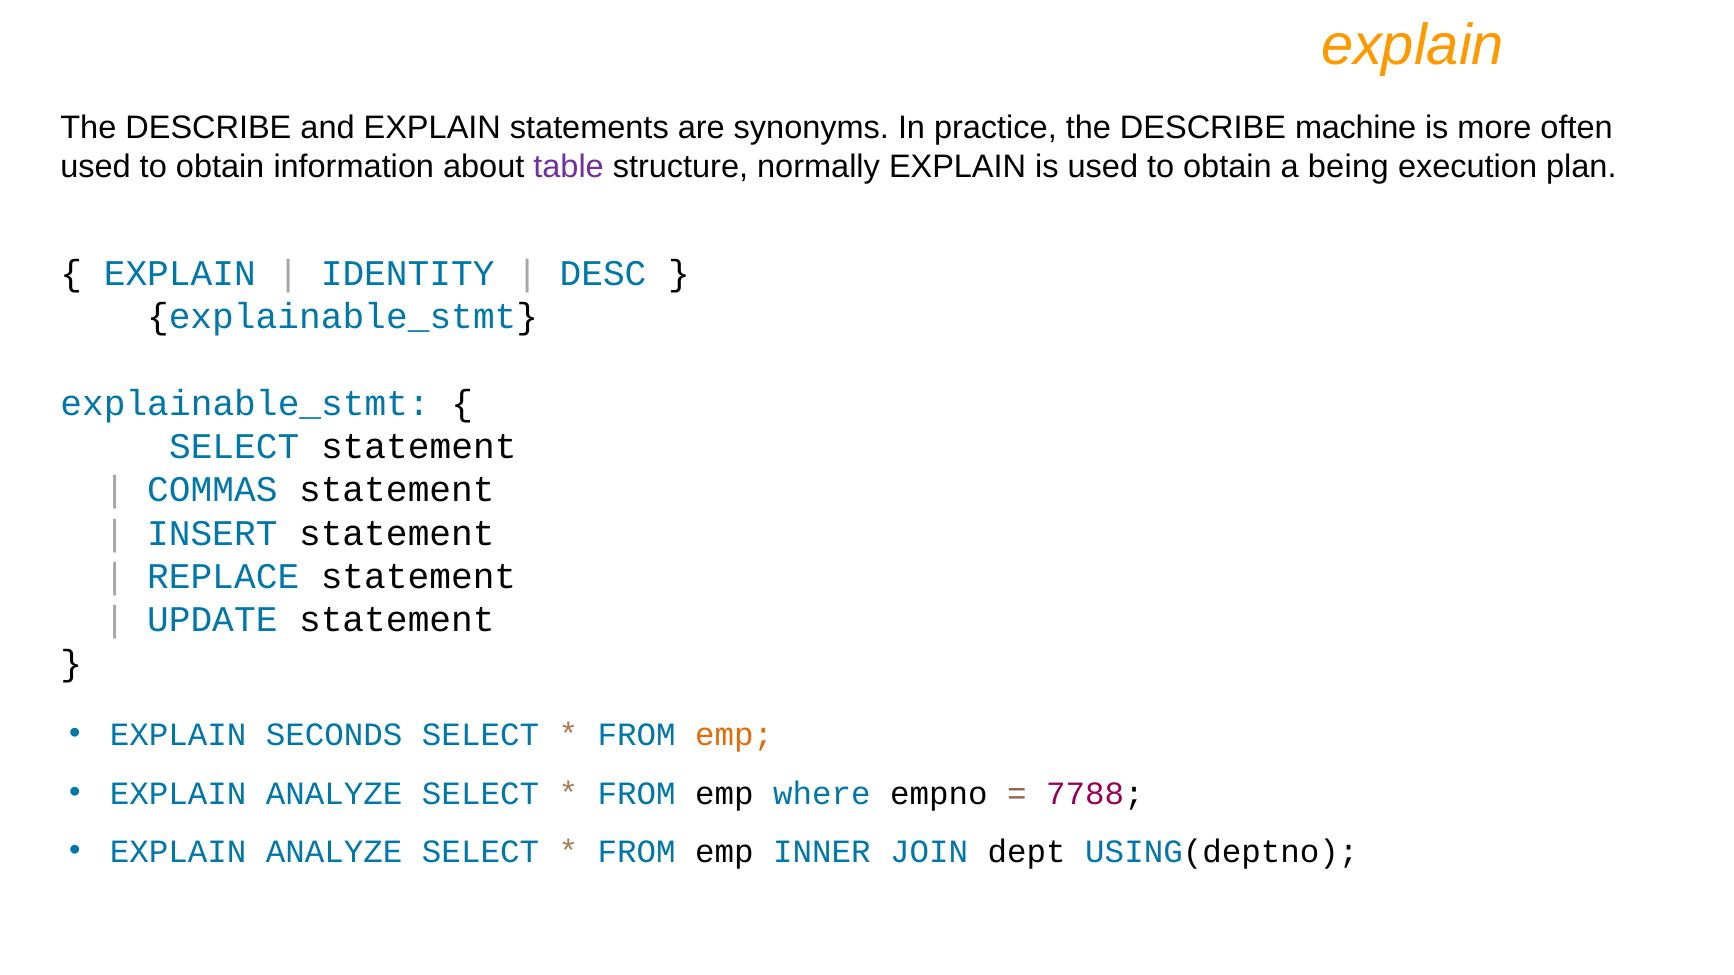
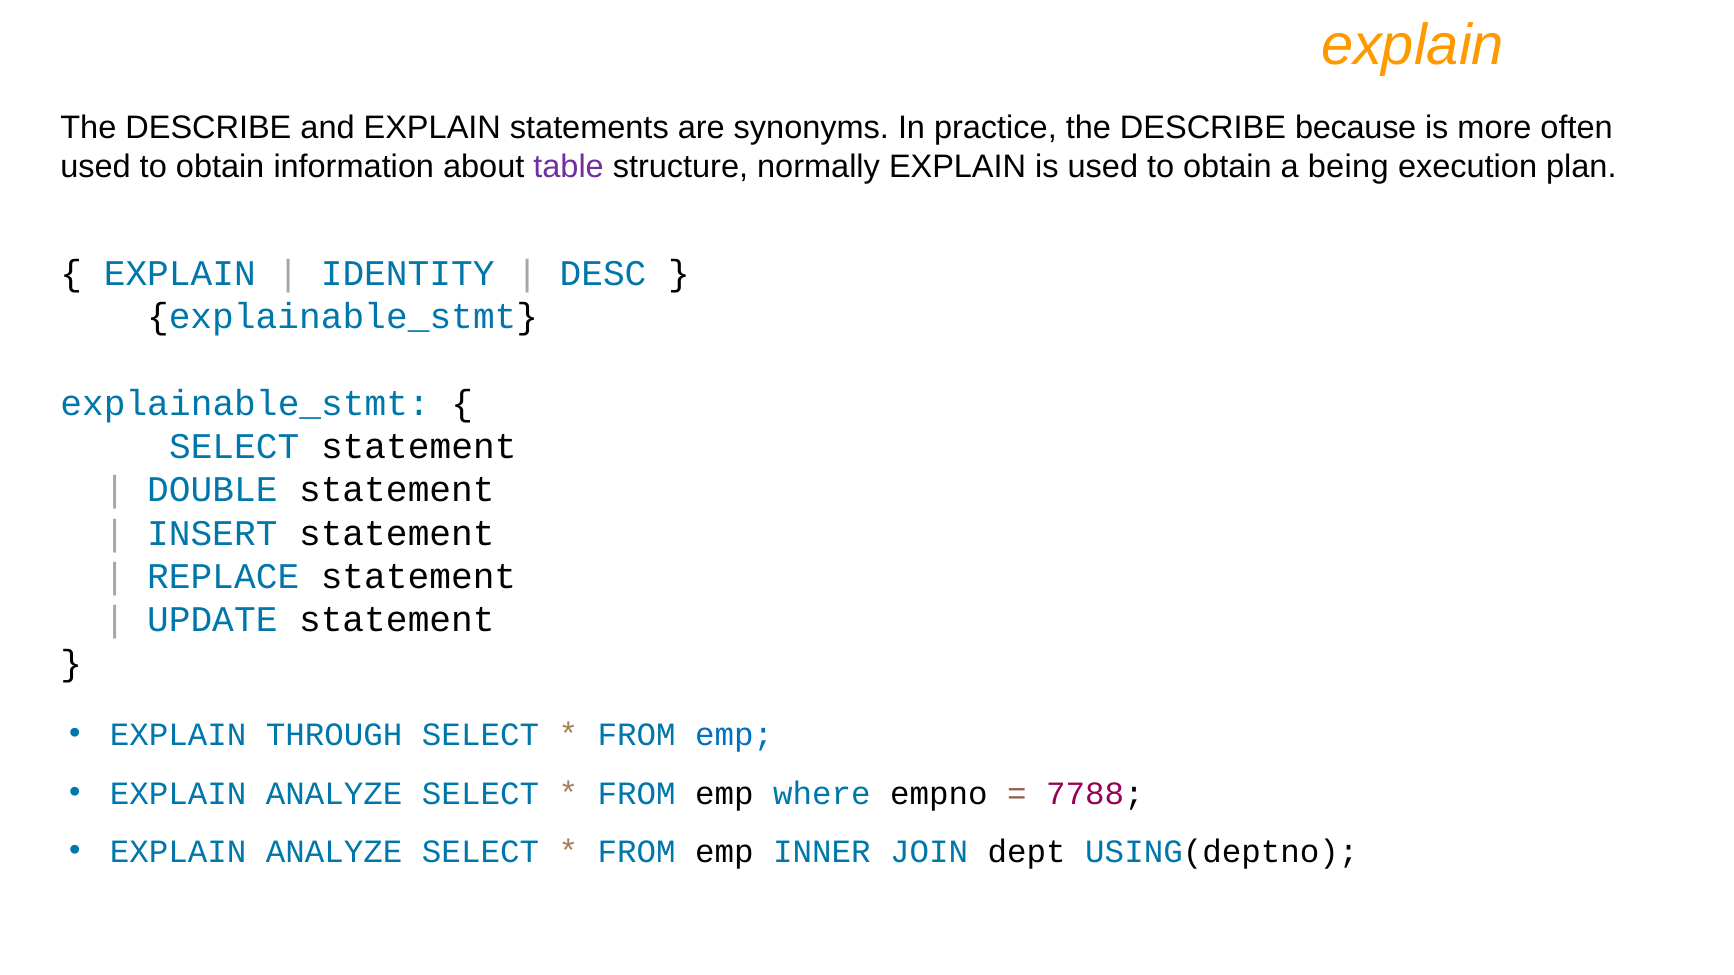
machine: machine -> because (1356, 128)
COMMAS: COMMAS -> DOUBLE (212, 490)
SECONDS: SECONDS -> THROUGH (334, 735)
emp colour: orange -> blue (734, 735)
